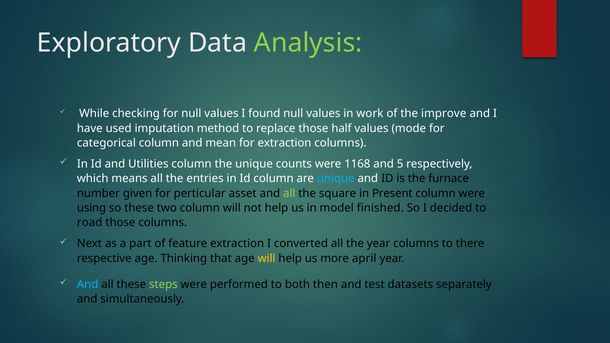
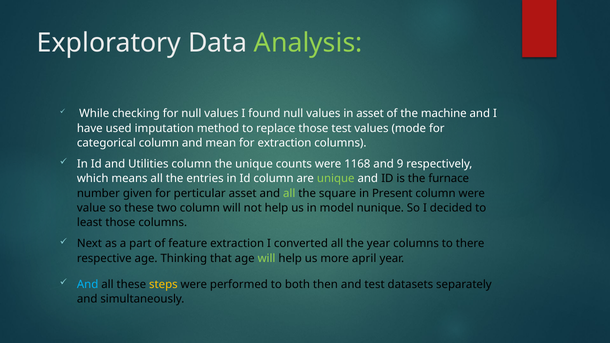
in work: work -> asset (370, 114)
improve: improve -> machine (444, 114)
those half: half -> test (341, 128)
5: 5 -> 9 (400, 164)
unique colour: light blue -> light green (336, 179)
using: using -> value (91, 208)
finished: finished -> nunique (380, 208)
road: road -> least (90, 223)
will colour: yellow -> light green (267, 259)
steps colour: light green -> yellow (163, 285)
